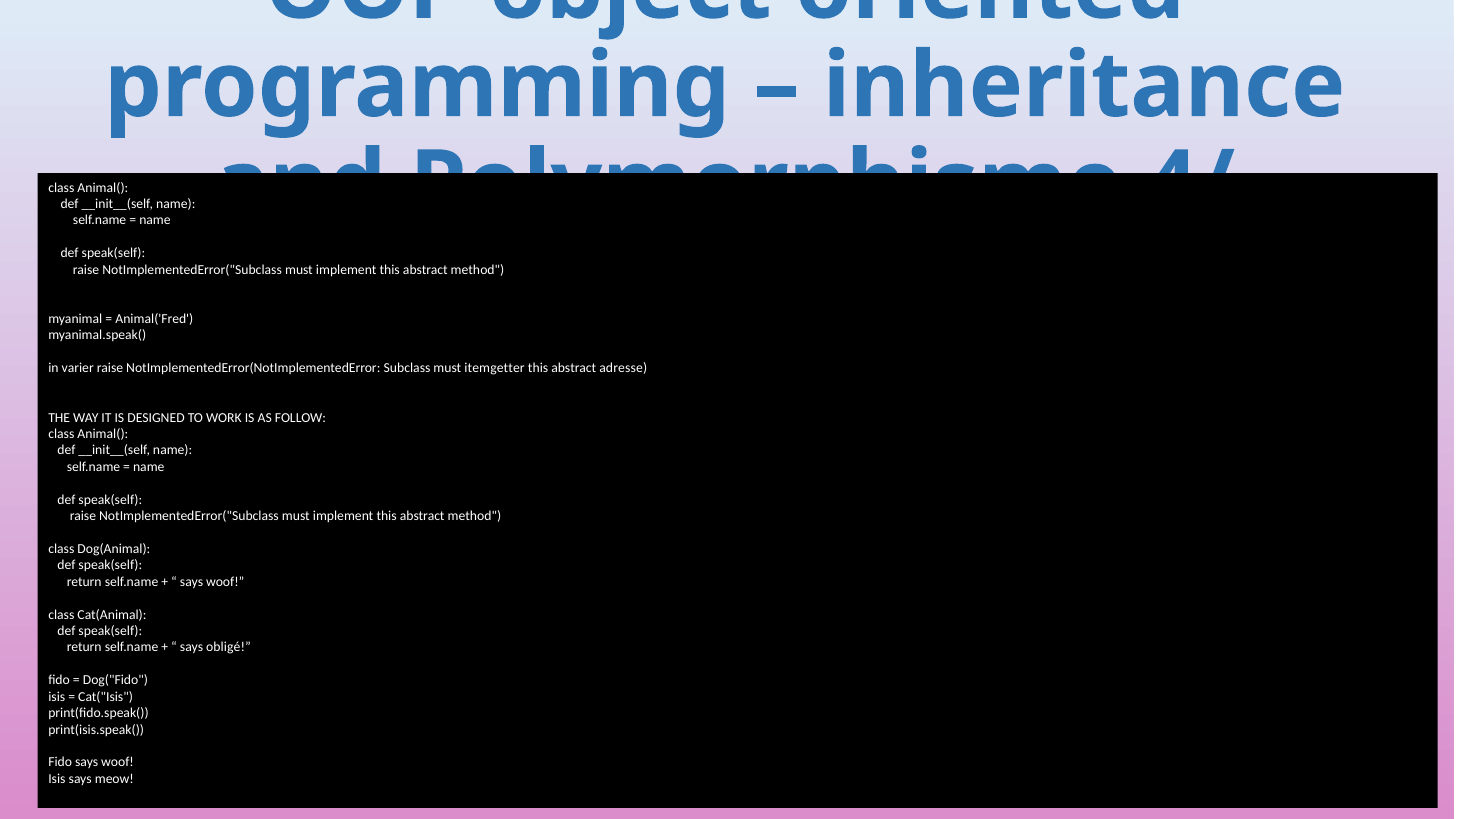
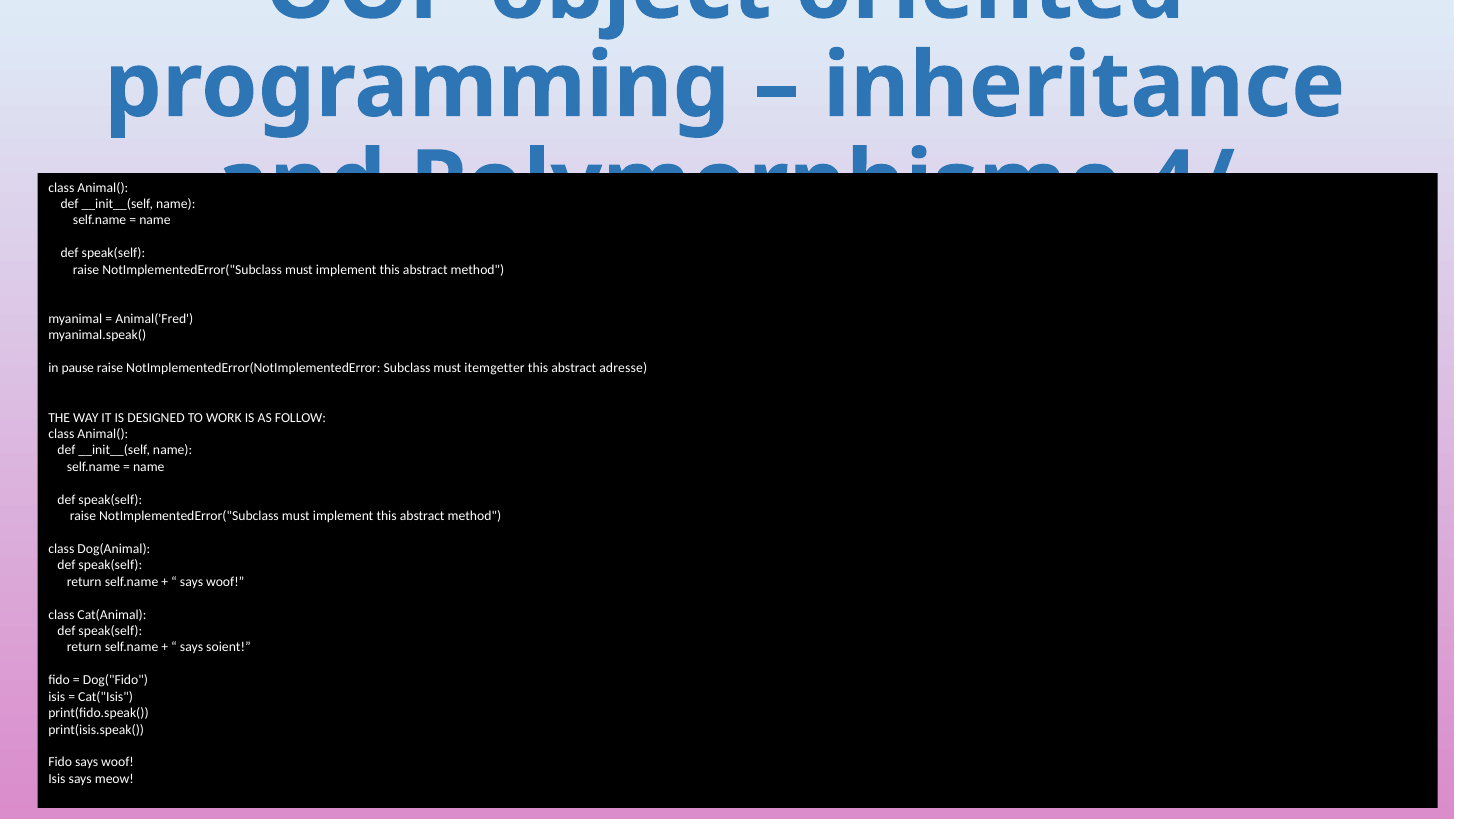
varier: varier -> pause (78, 368)
obligé: obligé -> soient (228, 648)
